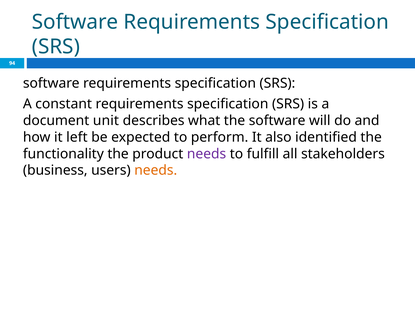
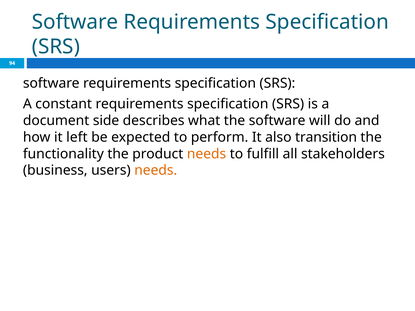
unit: unit -> side (106, 121)
identified: identified -> transition (326, 137)
needs colour: purple -> orange (207, 154)
